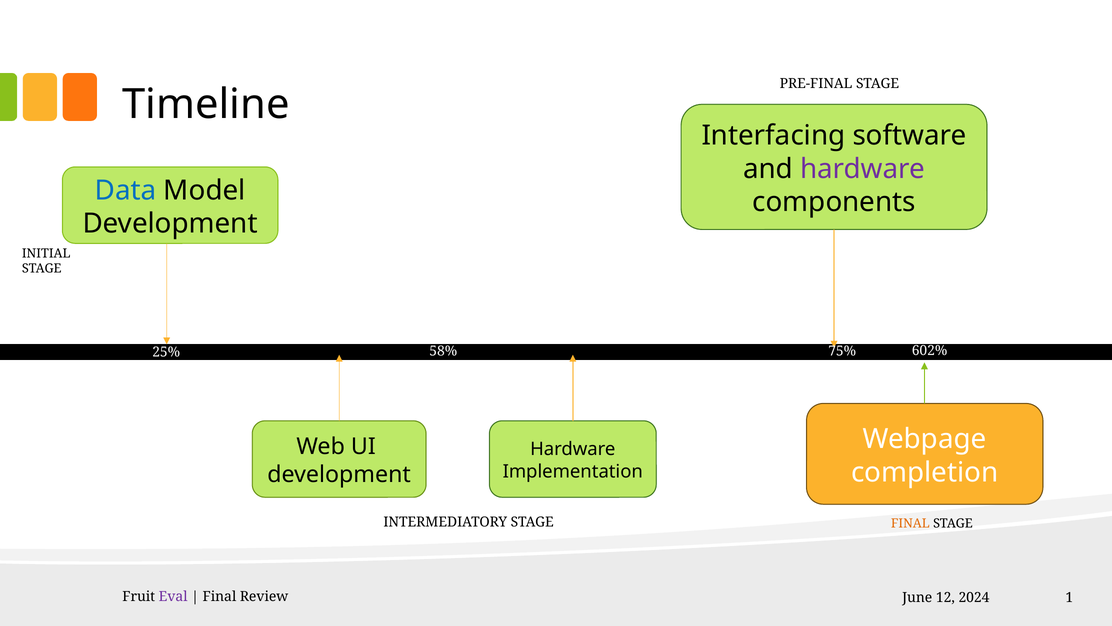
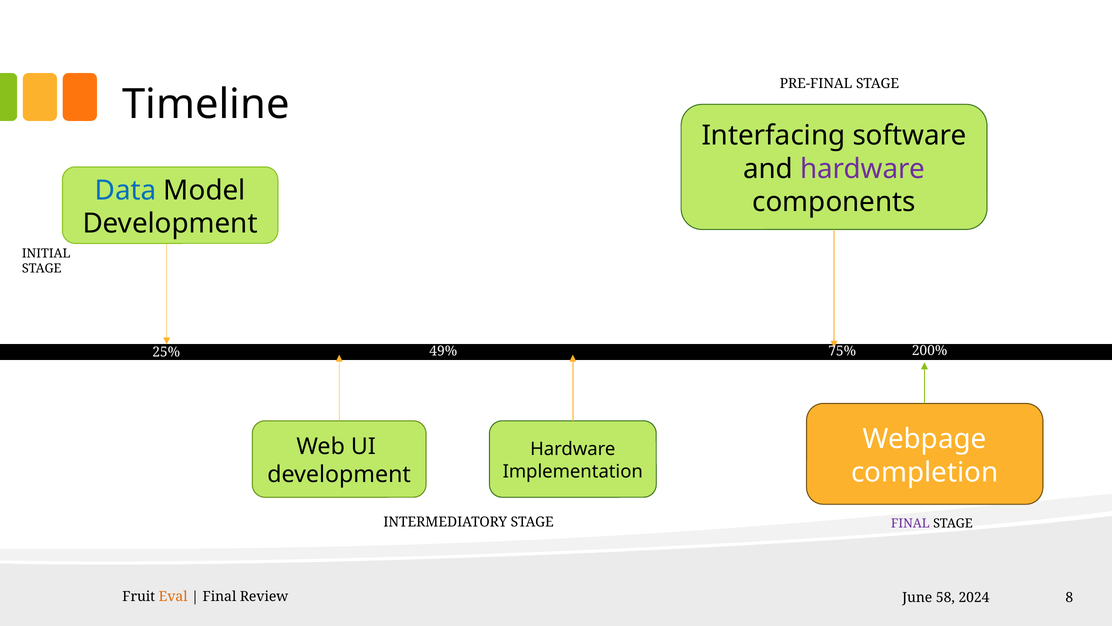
58%: 58% -> 49% (443, 351)
602%: 602% -> 200% (930, 350)
FINAL colour: orange -> purple (910, 523)
Eval colour: purple -> orange (173, 596)
12: 12 -> 58 (945, 597)
1: 1 -> 8 (1069, 597)
